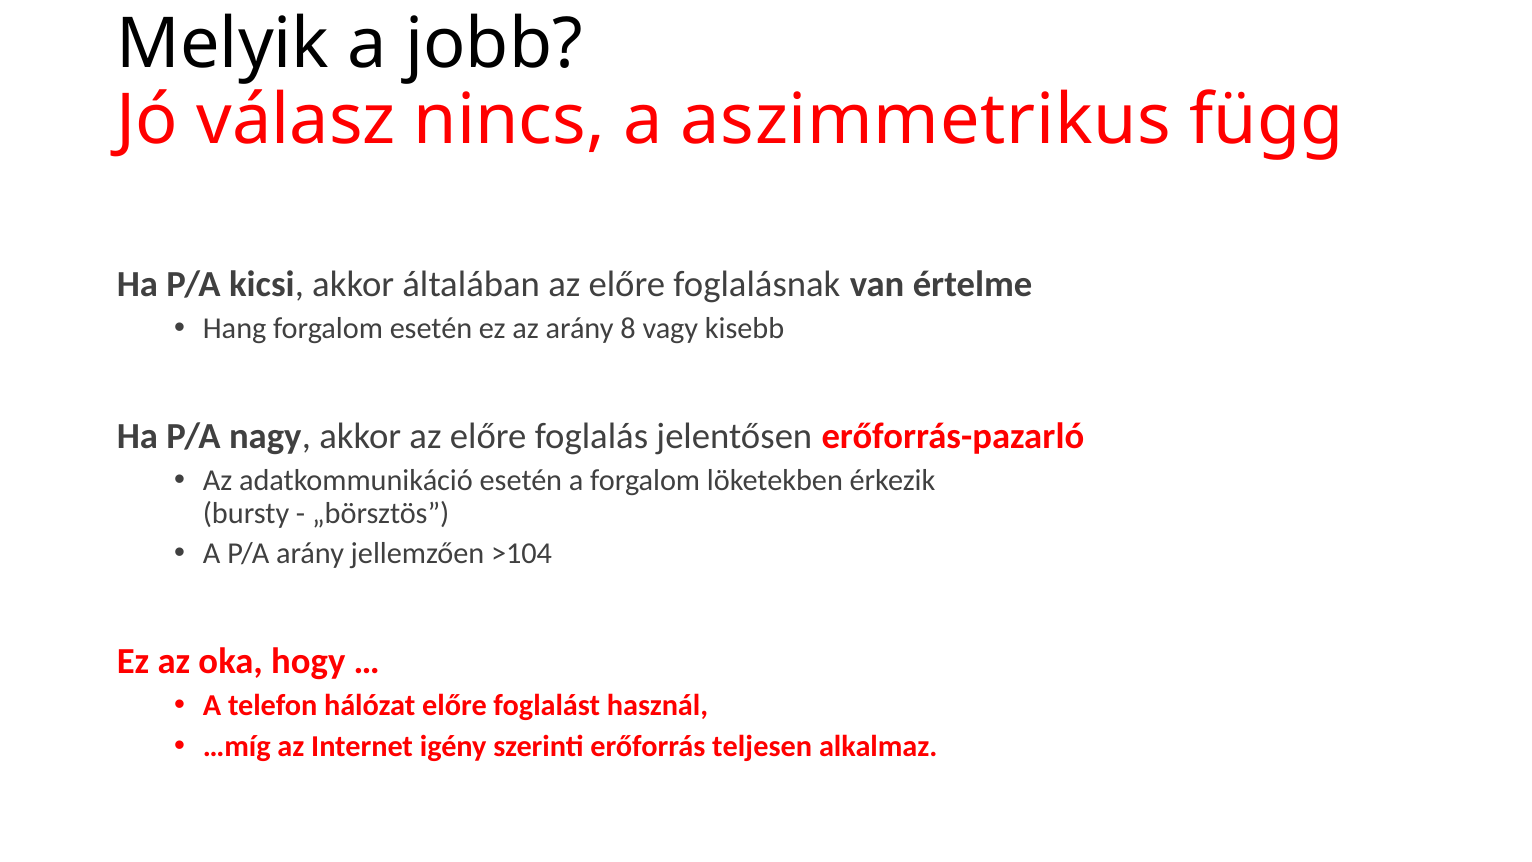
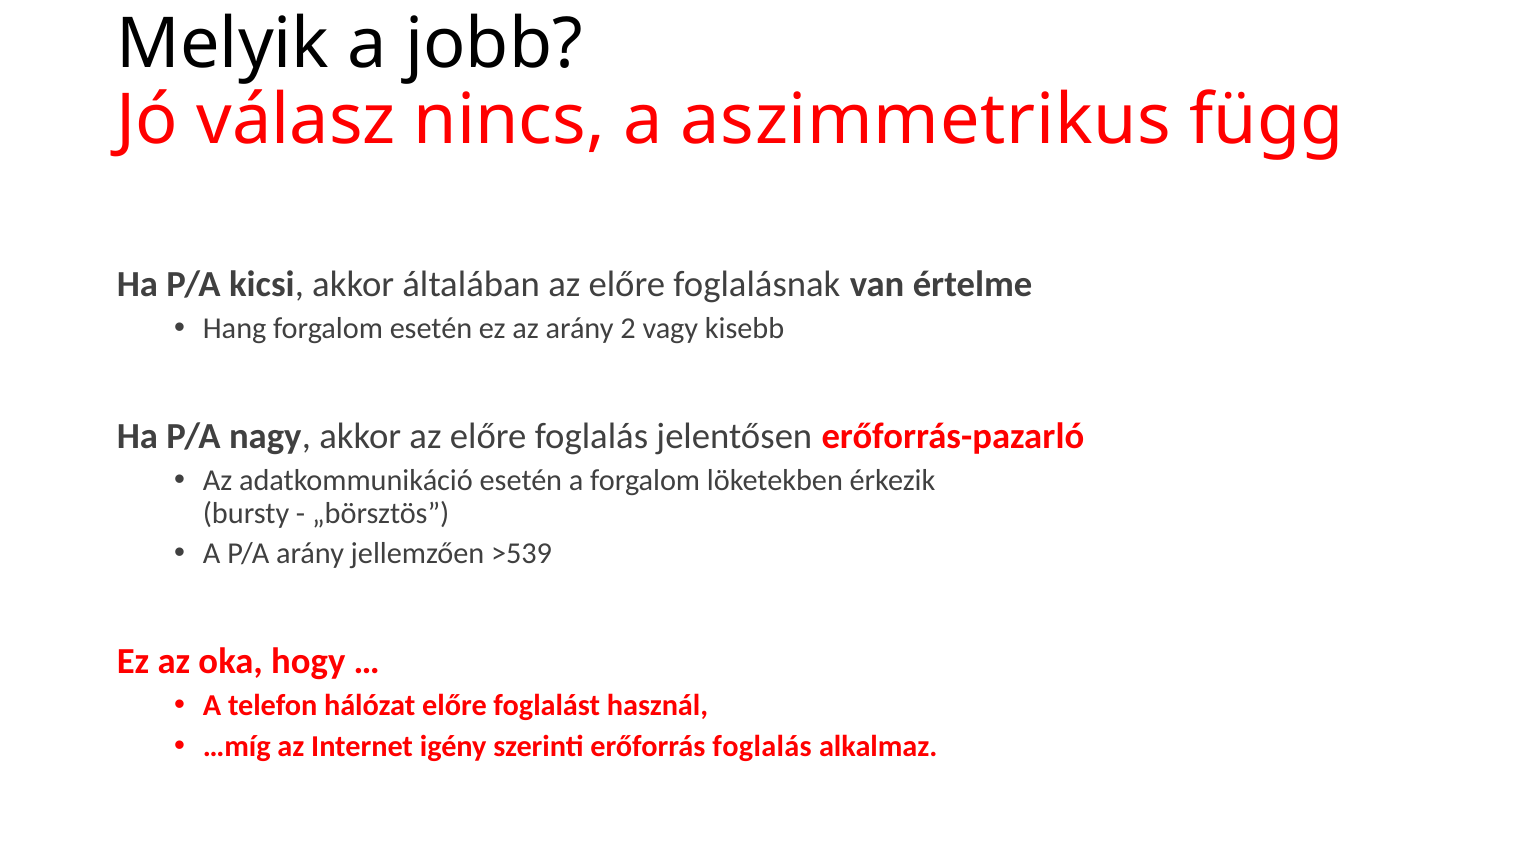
8: 8 -> 2 (628, 328)
>104: >104 -> >539 (522, 554)
erőforrás teljesen: teljesen -> foglalás (762, 746)
